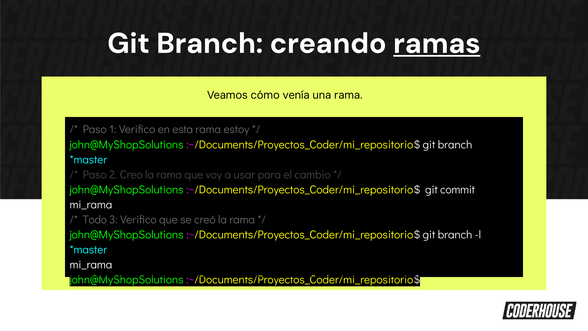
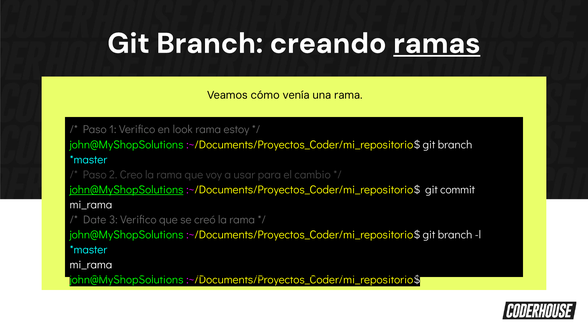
esta: esta -> look (183, 129)
john@MyShopSolutions underline: none -> present (127, 189)
Todo: Todo -> Date (95, 219)
